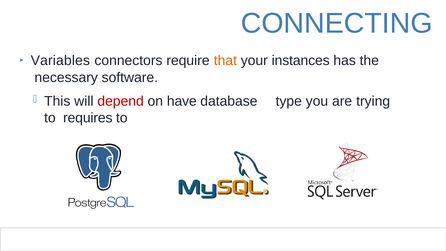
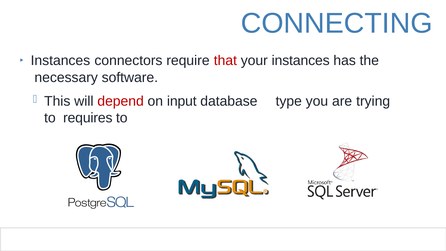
Variables: Variables -> Instances (60, 61)
that colour: orange -> red (225, 61)
have: have -> input (182, 101)
